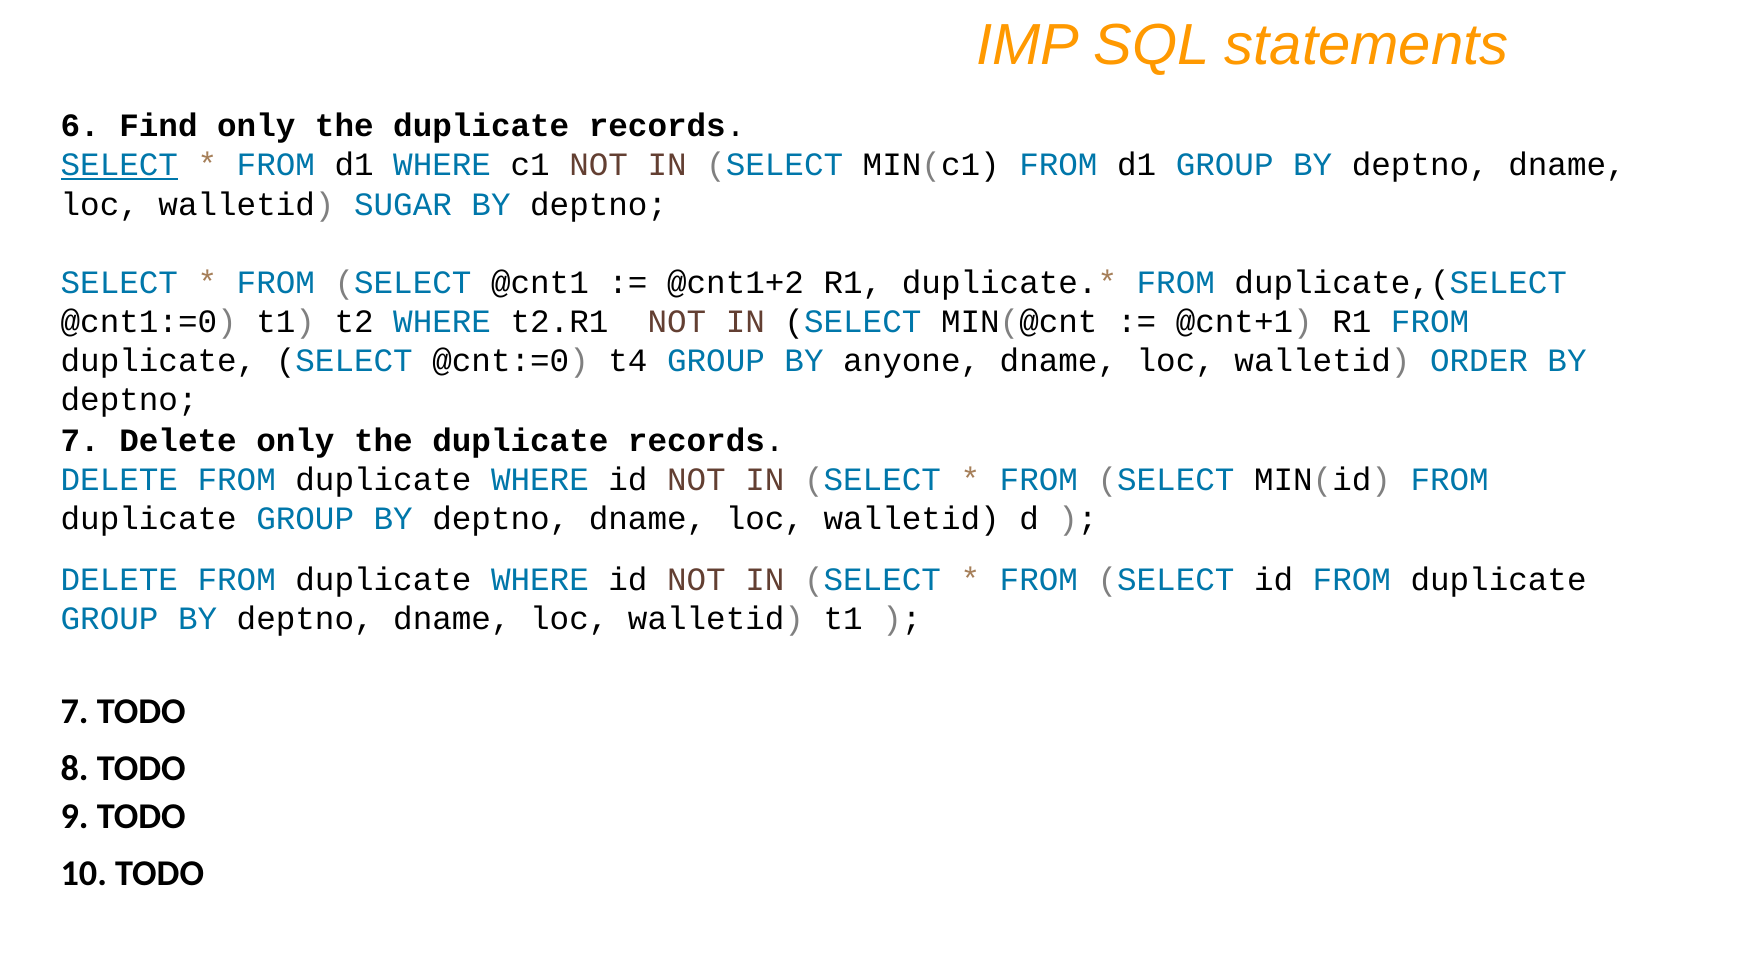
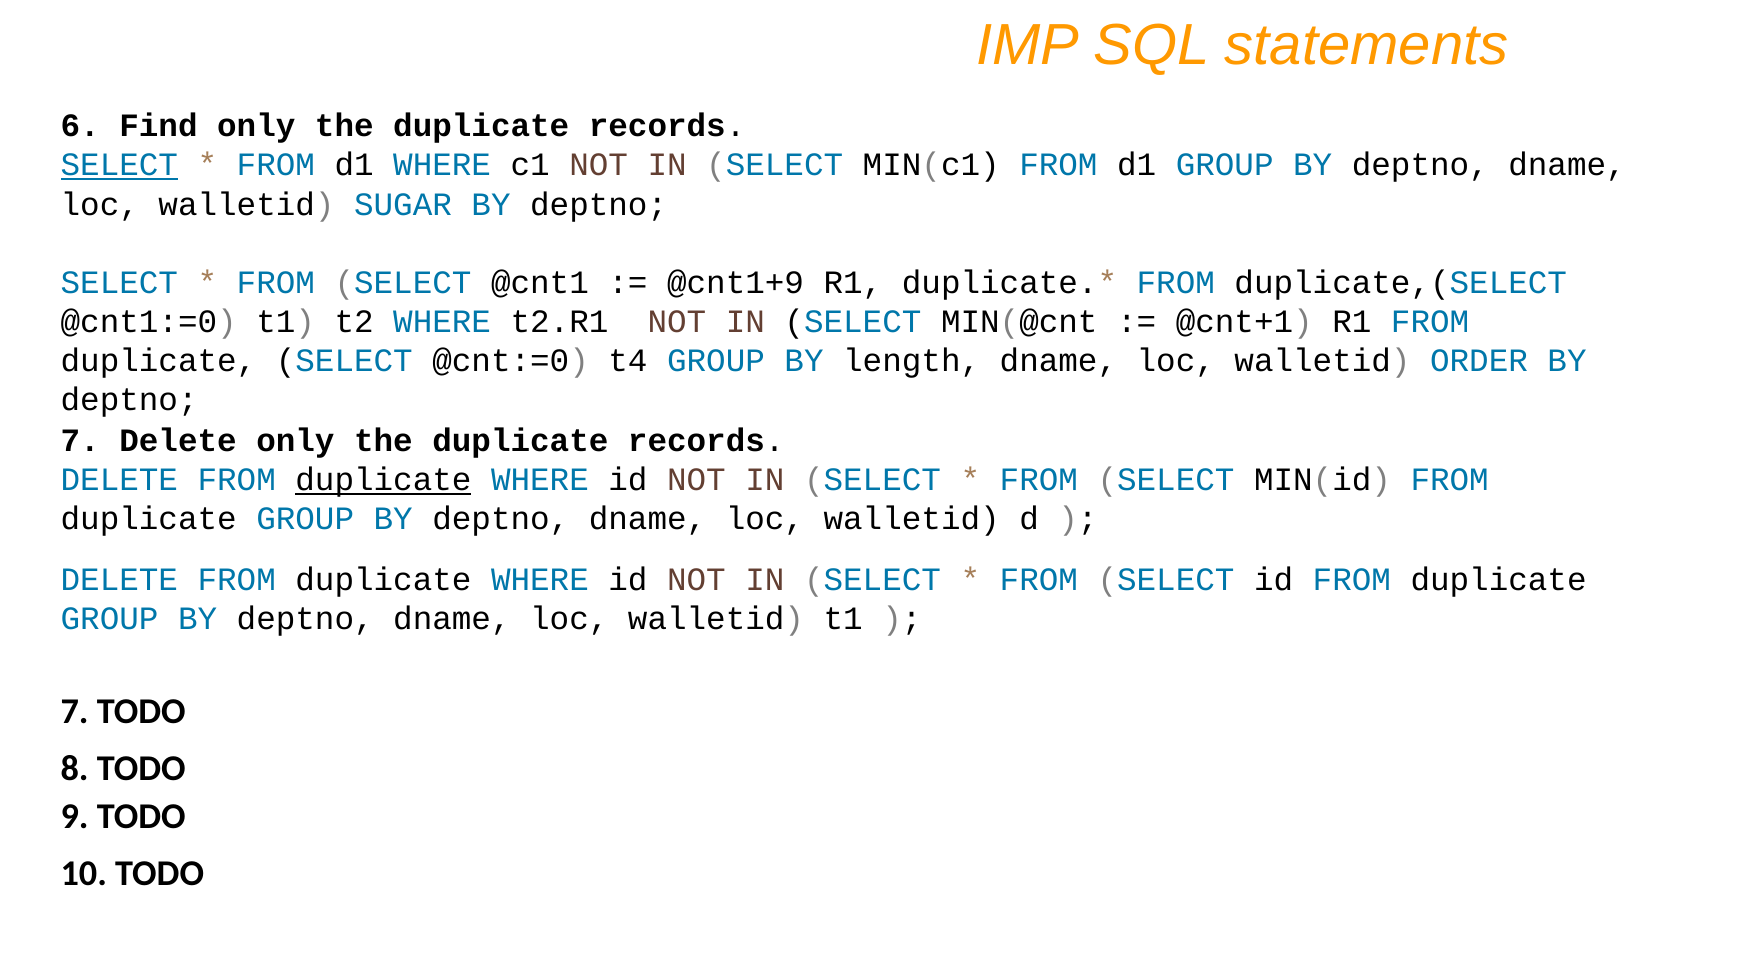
@cnt1+2: @cnt1+2 -> @cnt1+9 (736, 283)
anyone: anyone -> length (912, 361)
duplicate underline: none -> present (383, 480)
